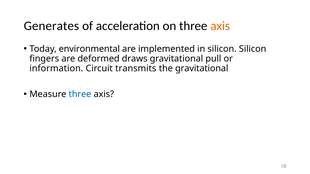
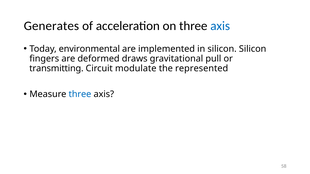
axis colour: orange -> blue (220, 26)
information: information -> transmitting (56, 68)
transmits: transmits -> modulate (136, 68)
the gravitational: gravitational -> represented (202, 68)
